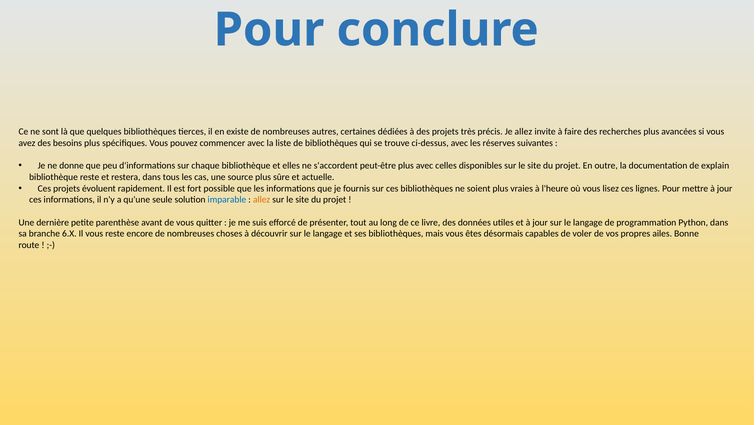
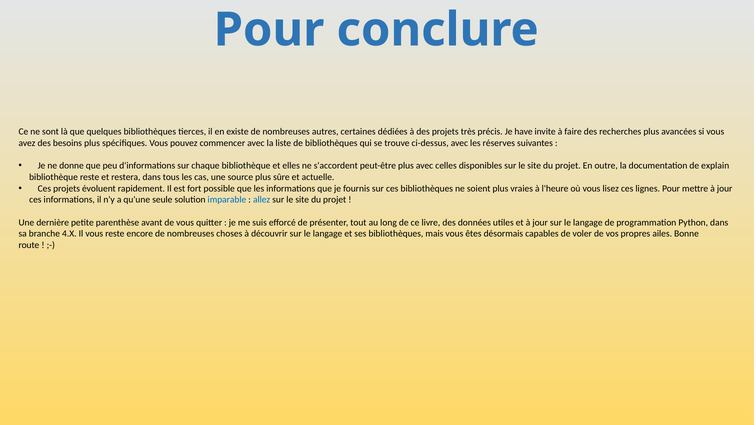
Je allez: allez -> have (524, 132)
allez colour: orange -> blue (262, 200)
6.X: 6.X -> 4.X (69, 234)
